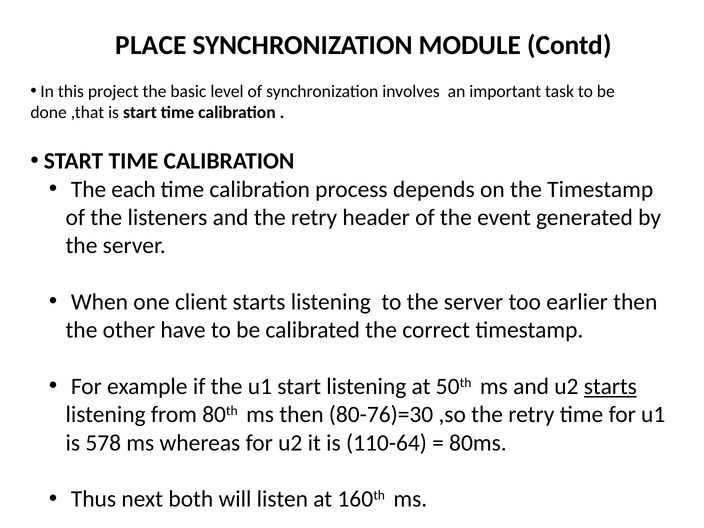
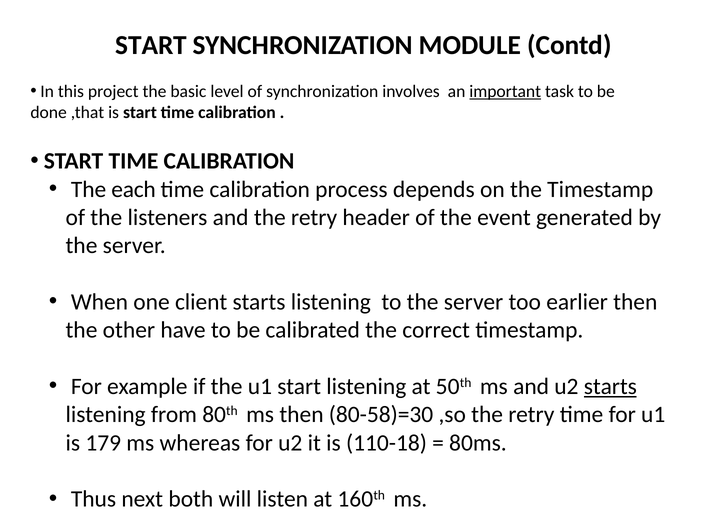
PLACE: PLACE -> START (151, 45)
important underline: none -> present (505, 92)
80-76)=30: 80-76)=30 -> 80-58)=30 (381, 415)
578: 578 -> 179 (103, 443)
110-64: 110-64 -> 110-18 (386, 443)
